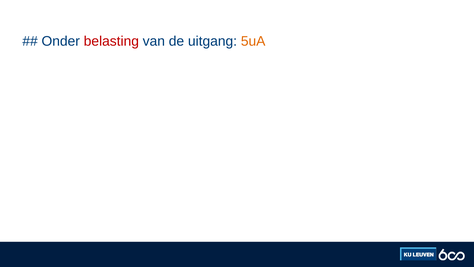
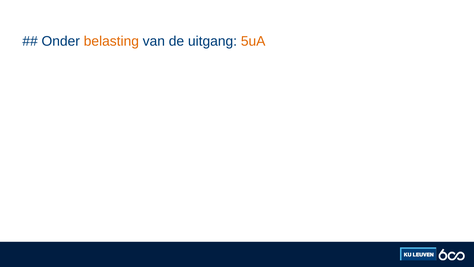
belasting colour: red -> orange (111, 41)
